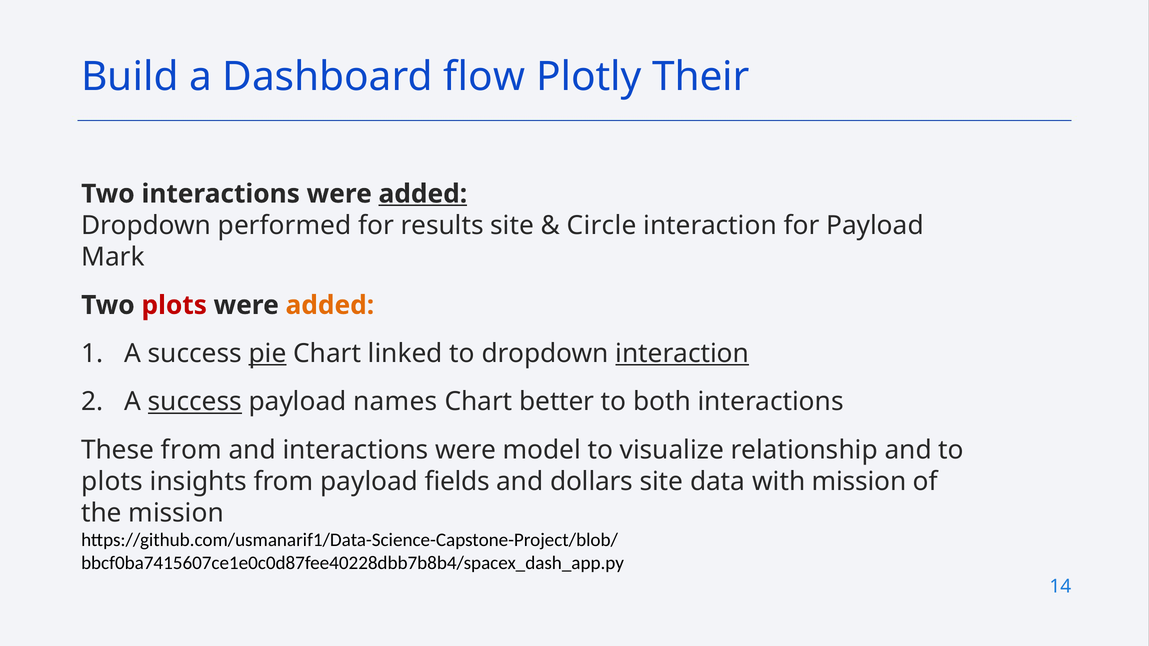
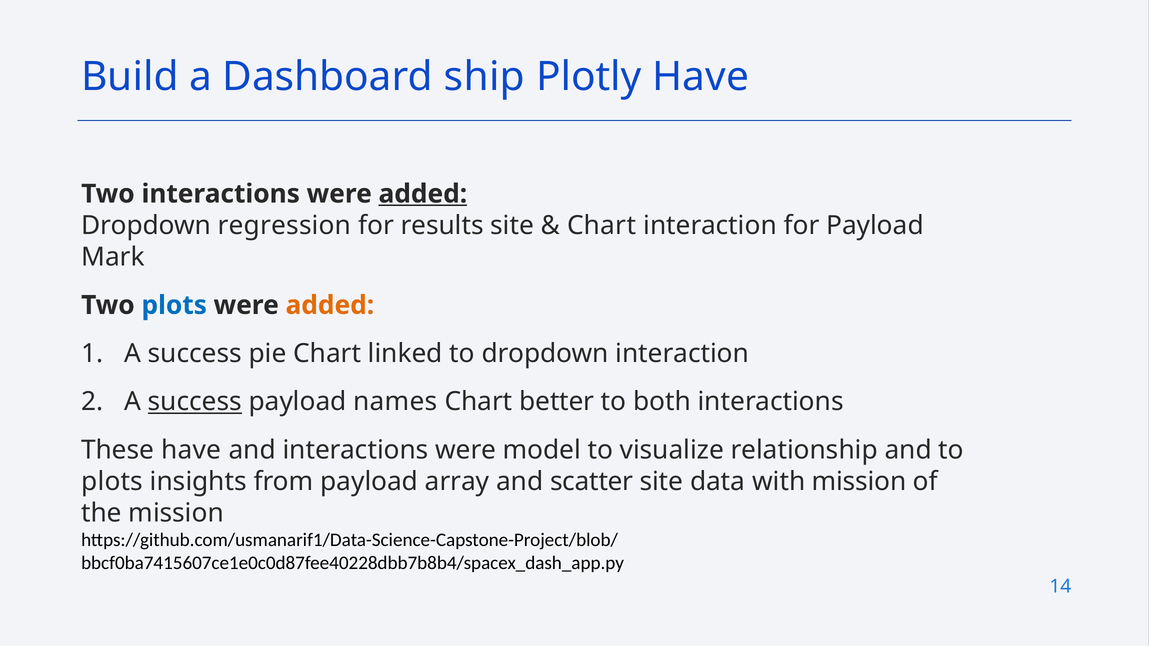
flow: flow -> ship (484, 77)
Plotly Their: Their -> Have (701, 77)
performed: performed -> regression (284, 226)
Circle: Circle -> Chart (602, 226)
plots colour: red -> blue (174, 305)
pie underline: present -> none (268, 354)
interaction underline: present -> none (682, 354)
These from: from -> have (191, 450)
fields: fields -> array (457, 482)
dollars: dollars -> scatter (592, 482)
